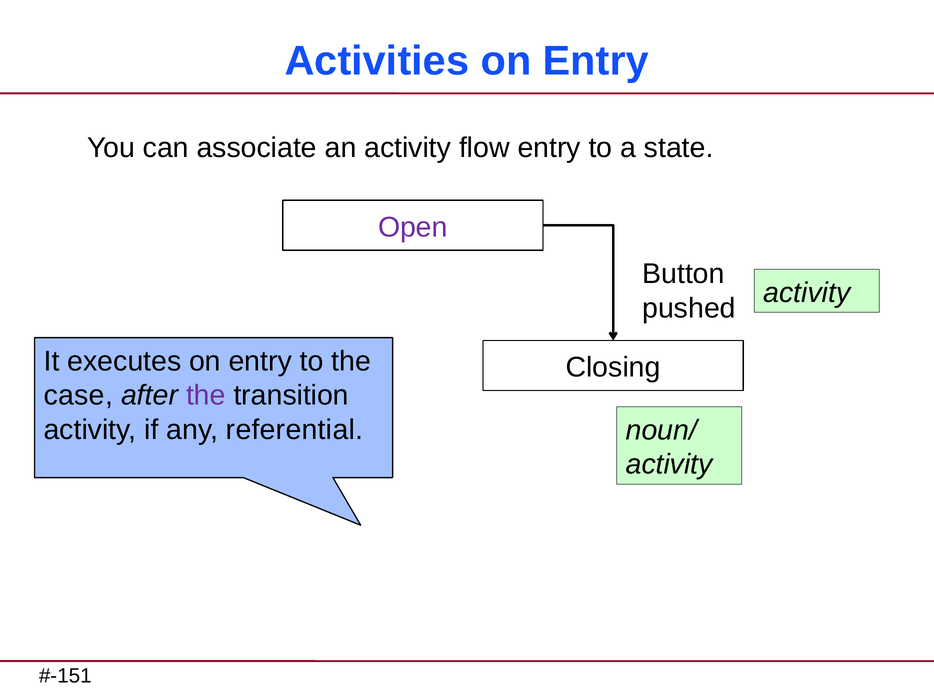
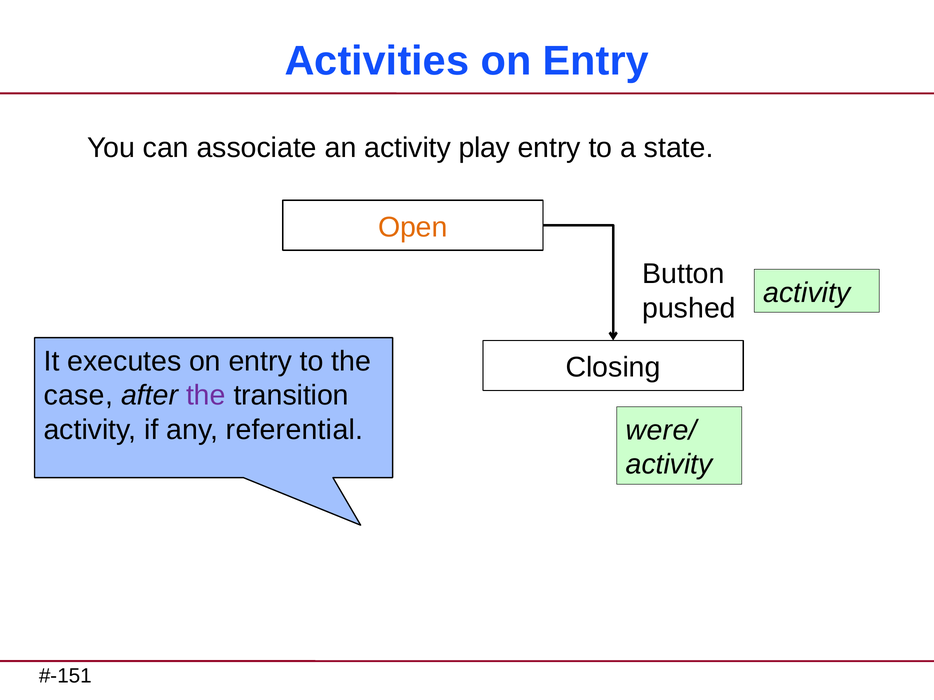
flow: flow -> play (485, 148)
Open colour: purple -> orange (413, 227)
noun/: noun/ -> were/ (661, 431)
